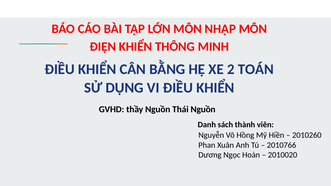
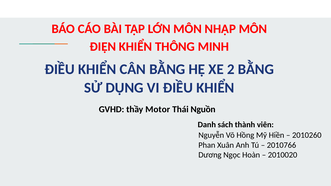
2 TOÁN: TOÁN -> BẰNG (256, 69)
thầy Nguồn: Nguồn -> Motor (158, 109)
